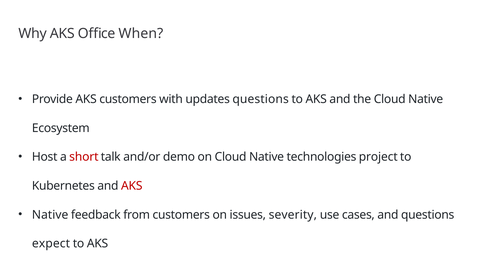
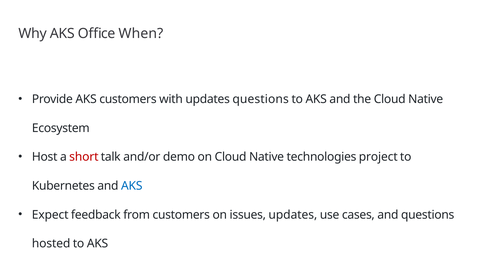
AKS colour: red -> blue (132, 186)
Native: Native -> Expect (50, 215)
issues severity: severity -> updates (293, 215)
expect: expect -> hosted (51, 244)
